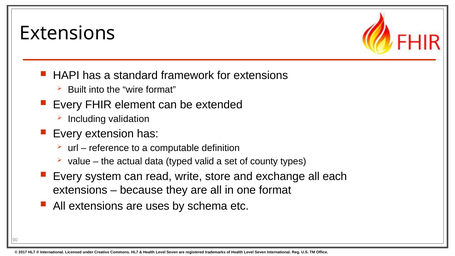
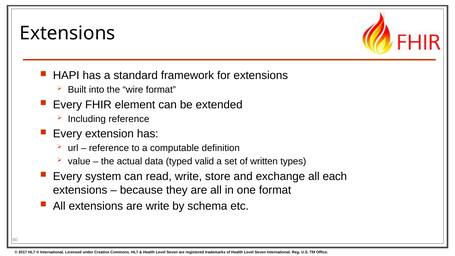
Including validation: validation -> reference (129, 119)
county: county -> written (264, 161)
are uses: uses -> write (158, 206)
